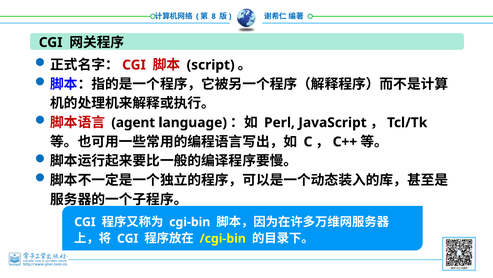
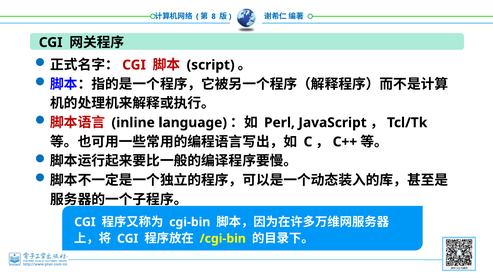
agent: agent -> inline (133, 122)
